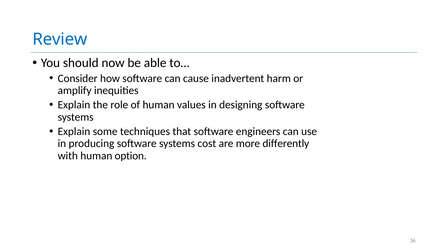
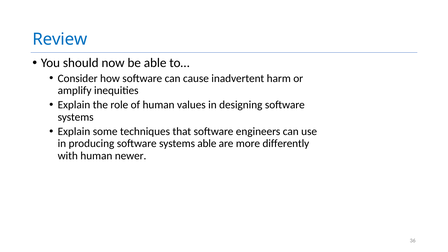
systems cost: cost -> able (207, 144)
option: option -> newer (131, 156)
